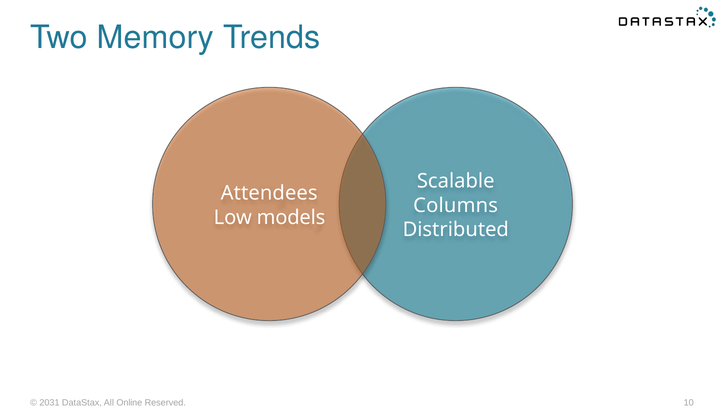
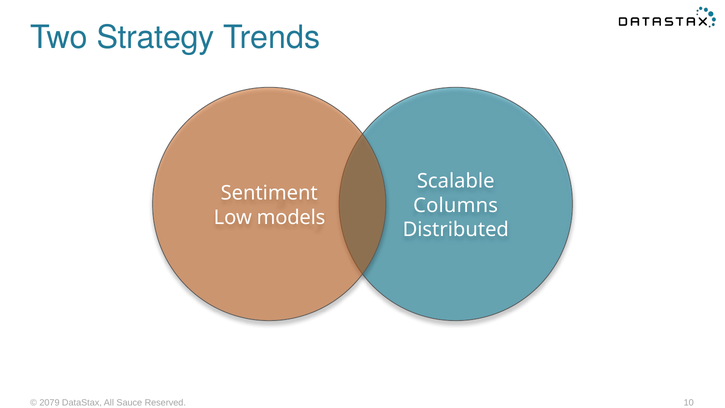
Memory: Memory -> Strategy (156, 37)
Attendees: Attendees -> Sentiment (269, 193)
2031: 2031 -> 2079 (49, 403)
Online: Online -> Sauce (129, 403)
